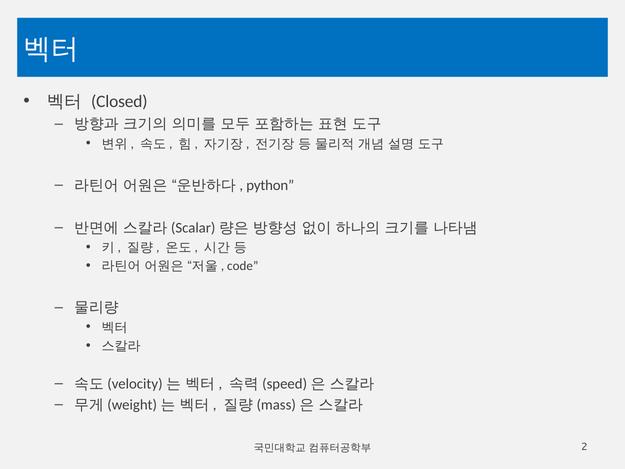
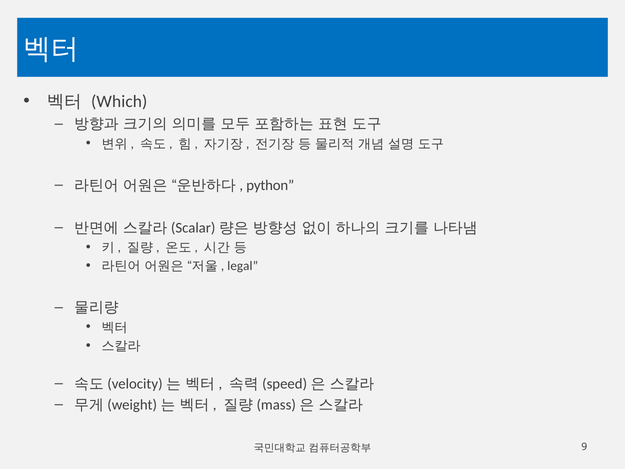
Closed: Closed -> Which (119, 101)
code: code -> legal (243, 266)
2: 2 -> 9 (584, 447)
